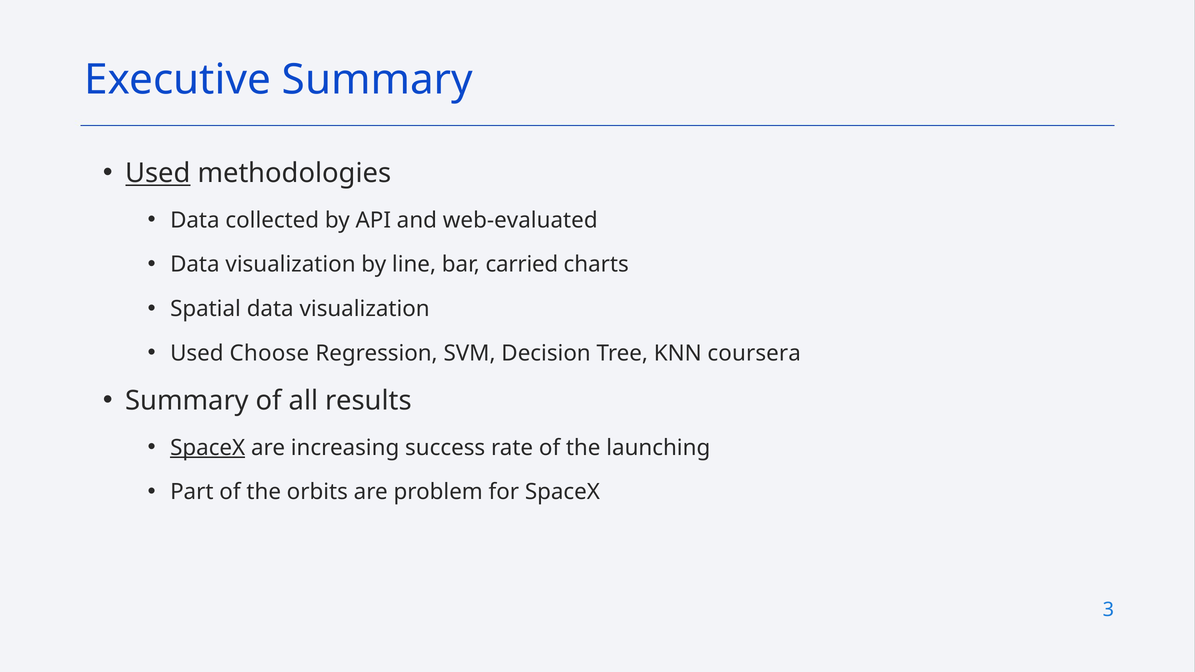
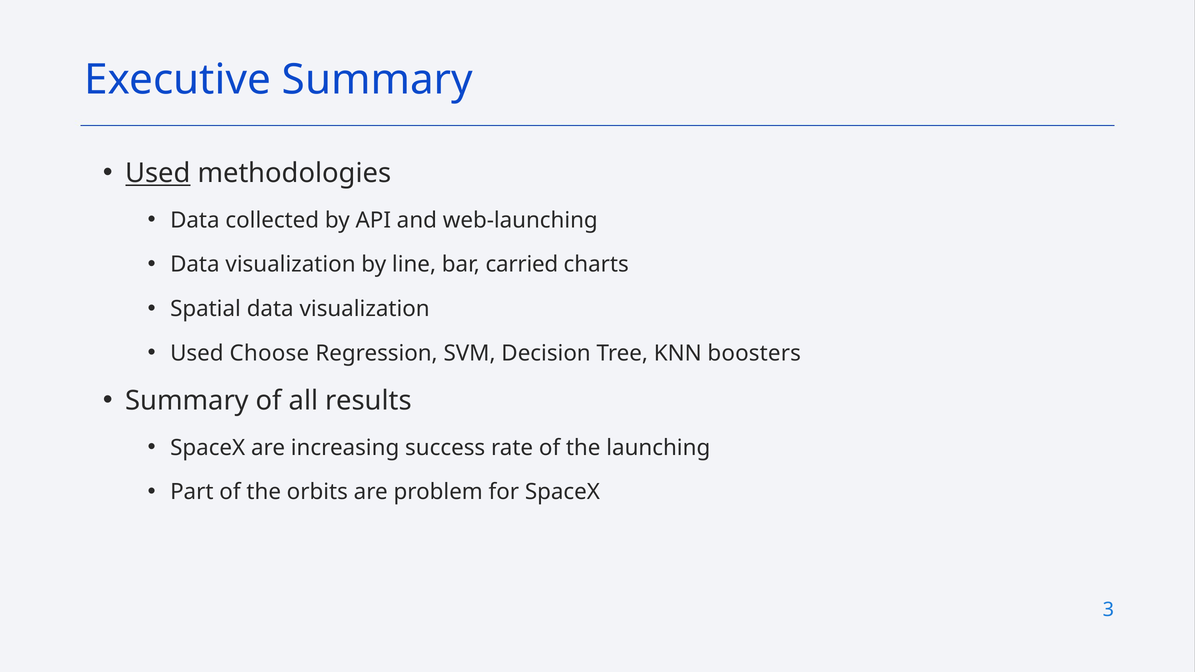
web-evaluated: web-evaluated -> web-launching (520, 220)
coursera: coursera -> boosters (754, 353)
SpaceX underline: present -> none (208, 448)
